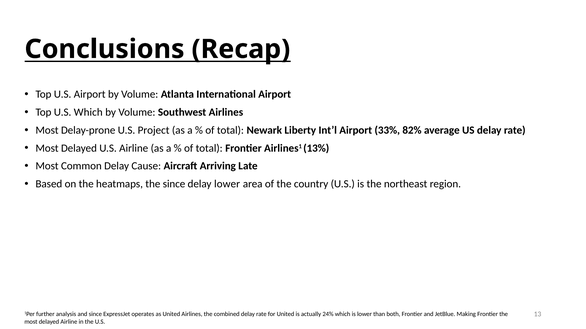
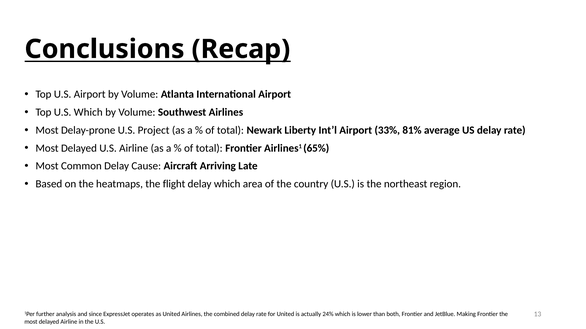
82%: 82% -> 81% (412, 130)
13%: 13% -> 65% (316, 148)
the since: since -> flight (174, 184)
delay lower: lower -> which (227, 184)
